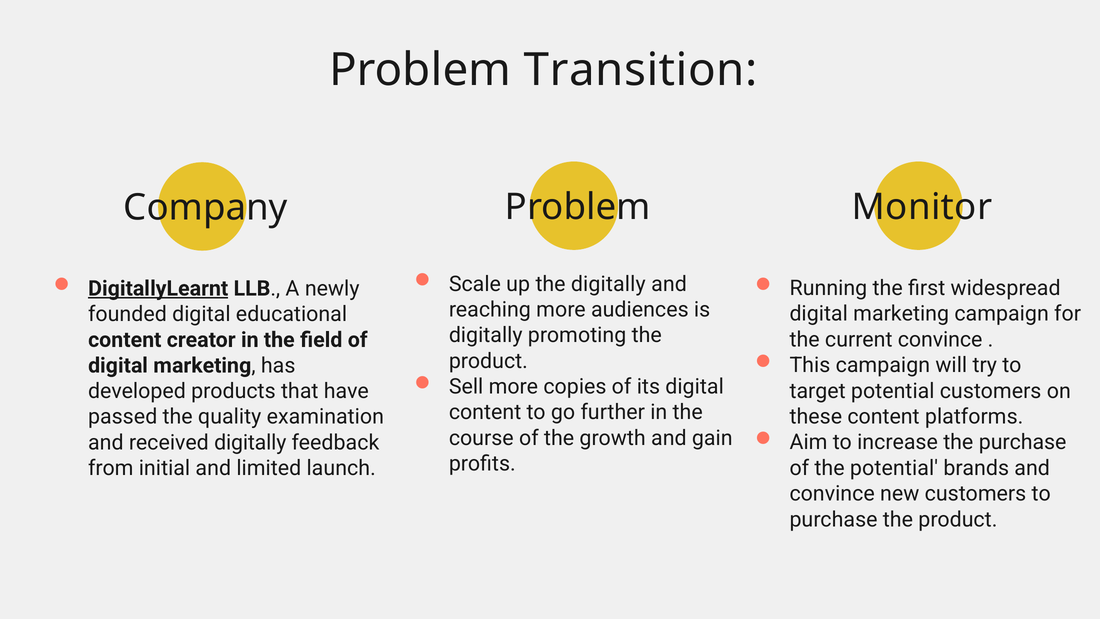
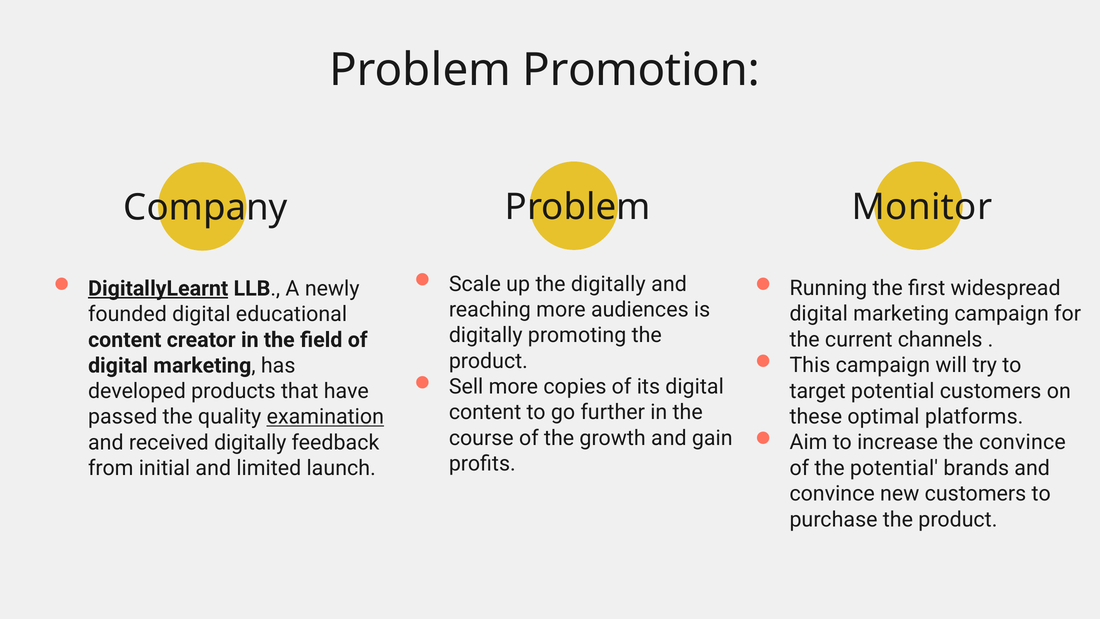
Transition: Transition -> Promotion (641, 70)
current convince: convince -> channels (940, 339)
these content: content -> optimal (883, 417)
examination underline: none -> present (325, 417)
the purchase: purchase -> convince (1022, 442)
